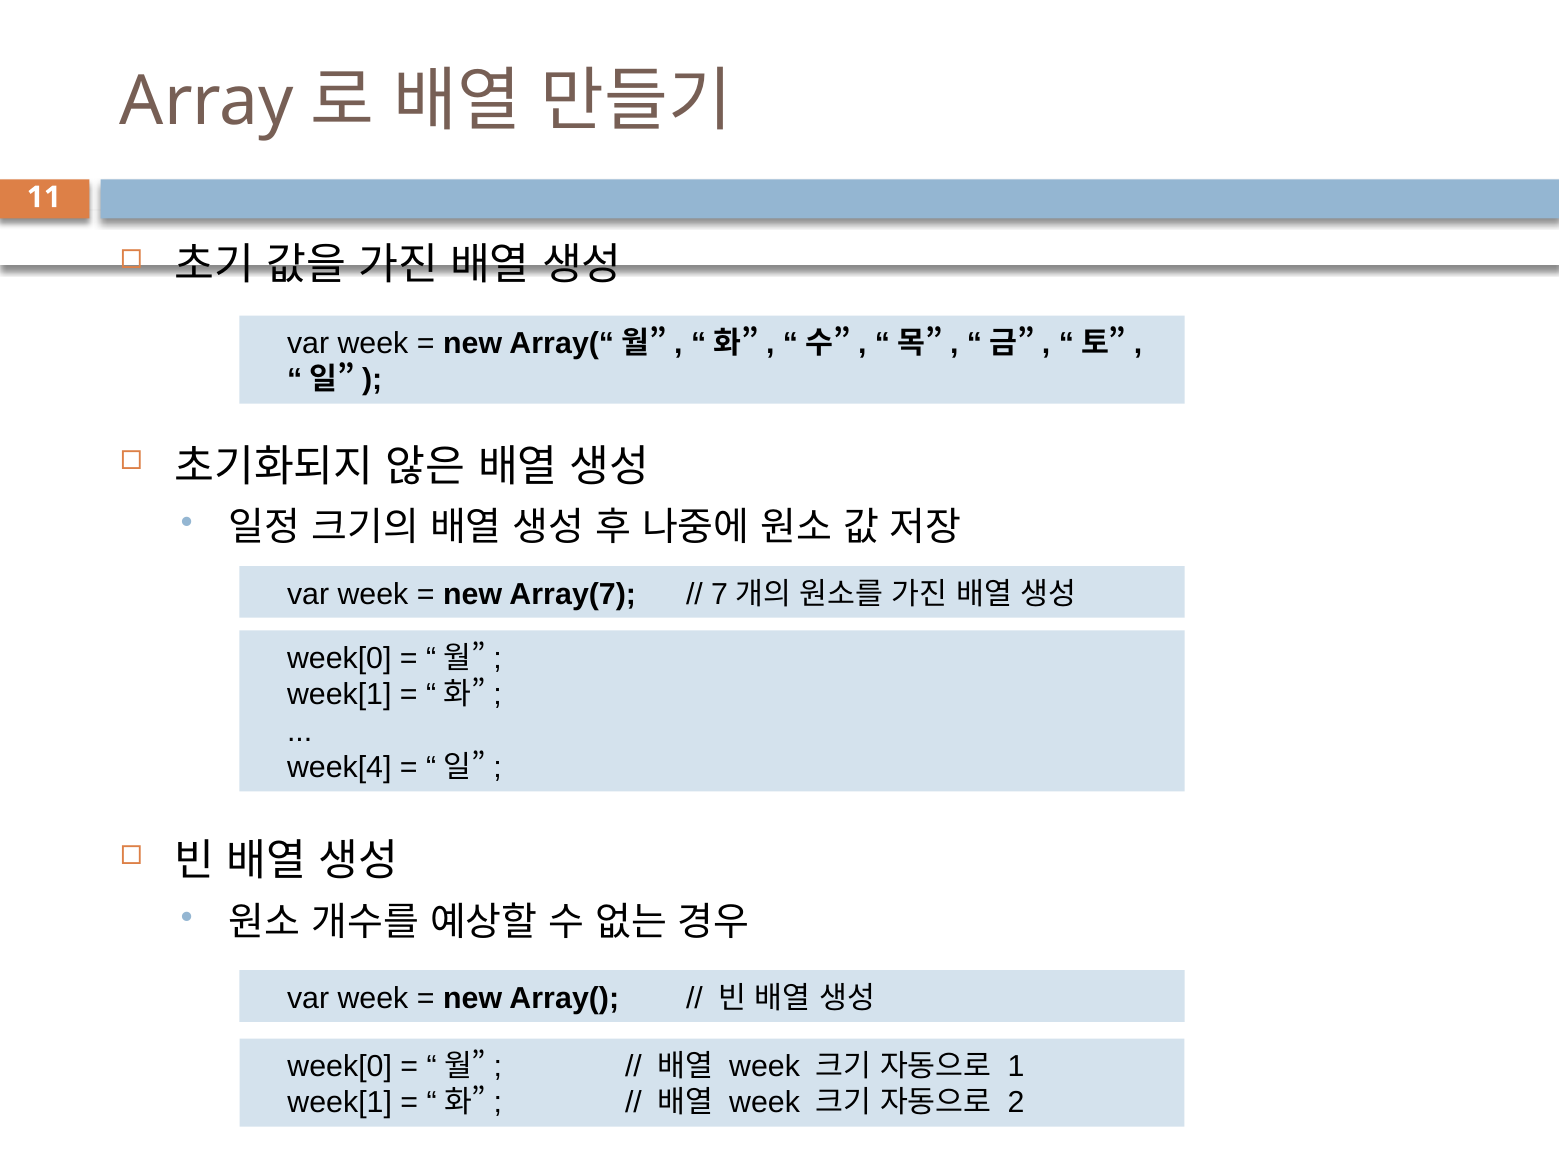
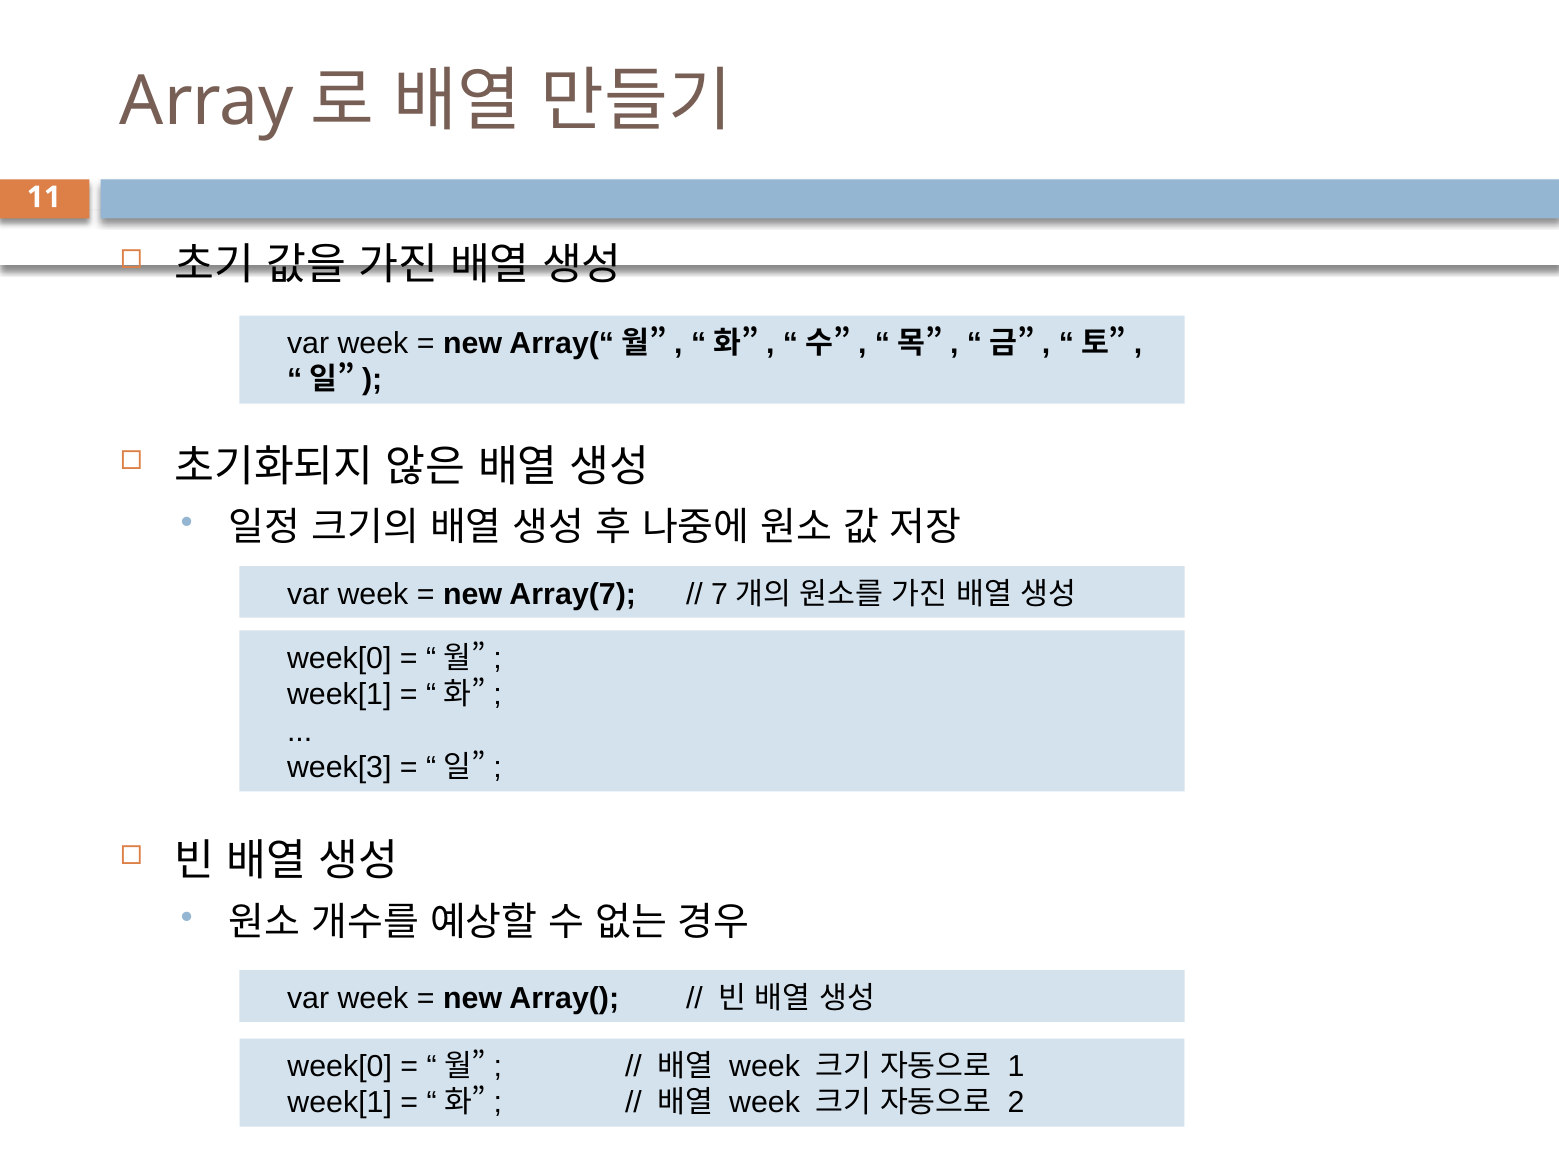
week[4: week[4 -> week[3 (339, 768)
